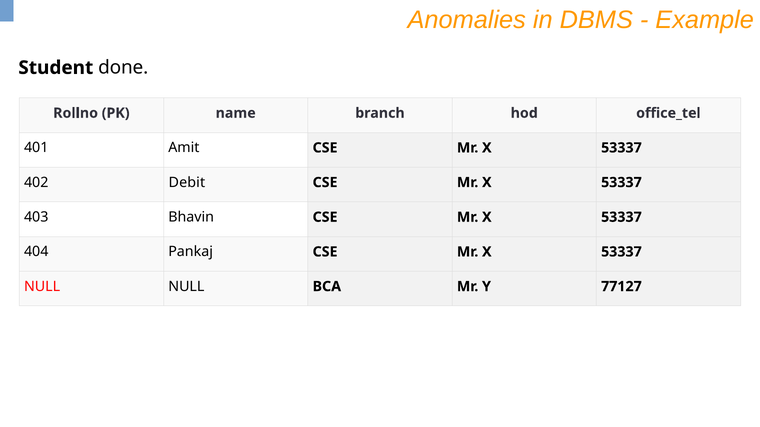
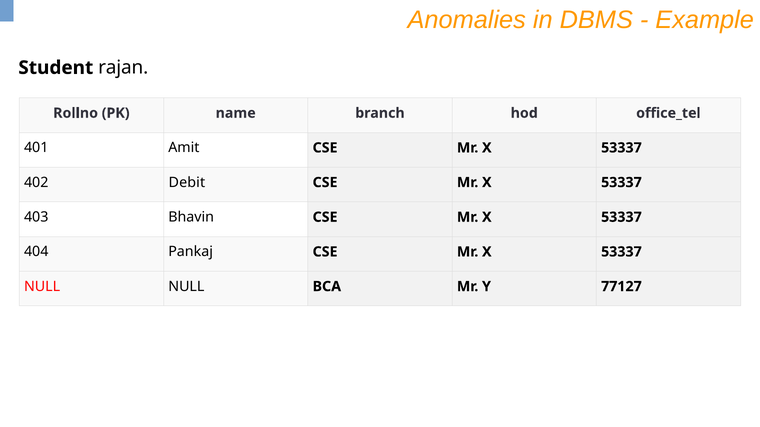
done: done -> rajan (123, 68)
